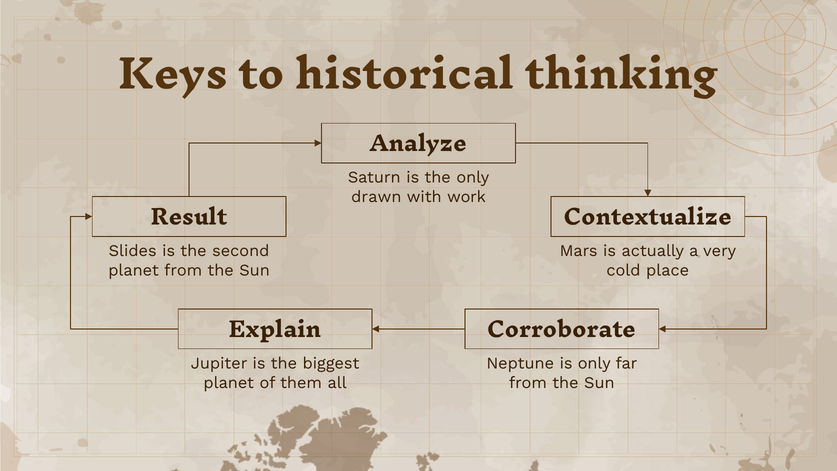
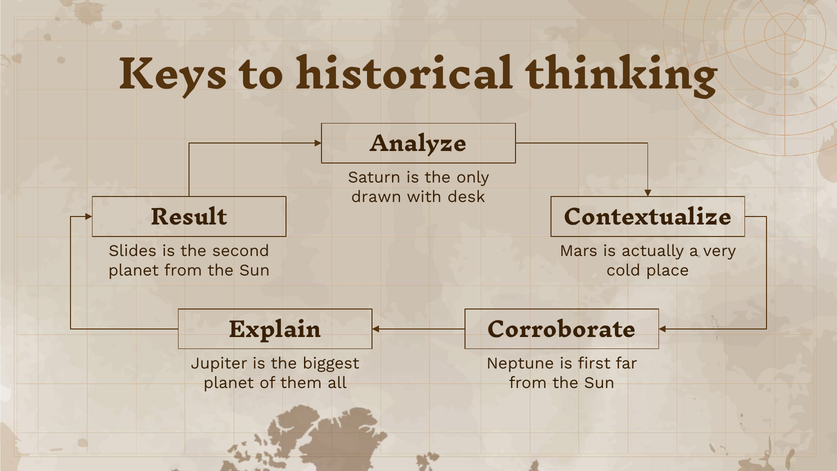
work: work -> desk (466, 197)
is only: only -> first (594, 363)
